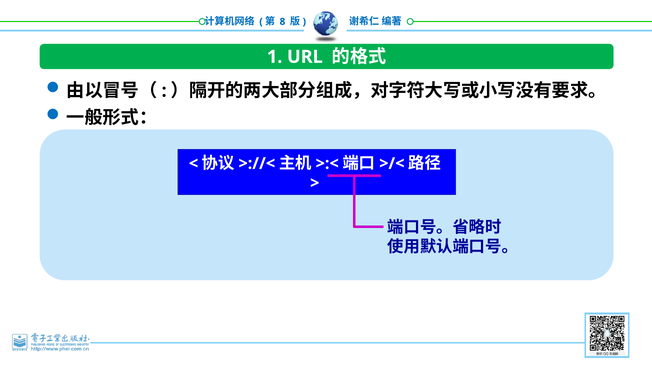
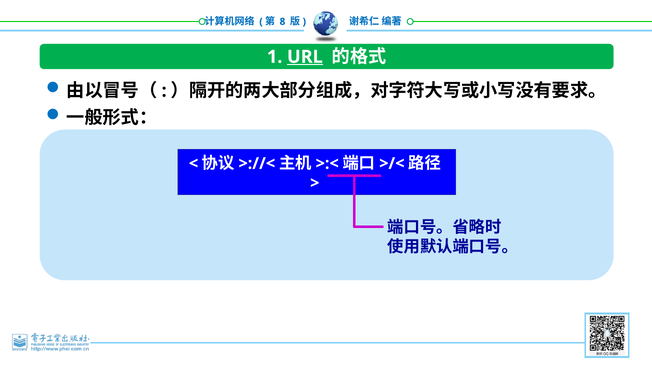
URL underline: none -> present (305, 57)
